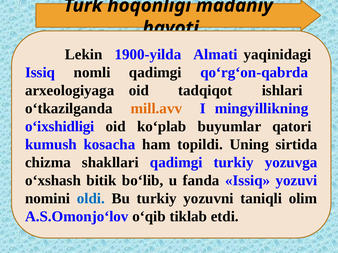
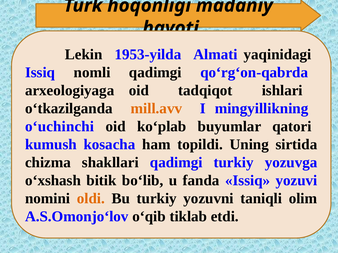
1900-yilda: 1900-yilda -> 1953-yilda (148, 55)
o‘ixshidligi: o‘ixshidligi -> o‘uchinchi (60, 127)
oldi colour: blue -> orange (91, 199)
